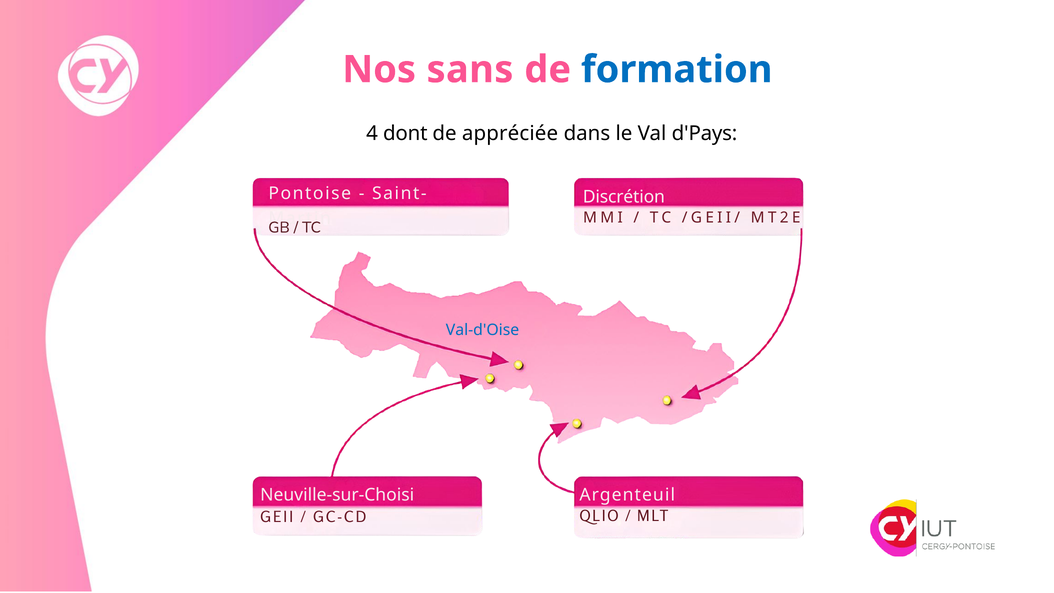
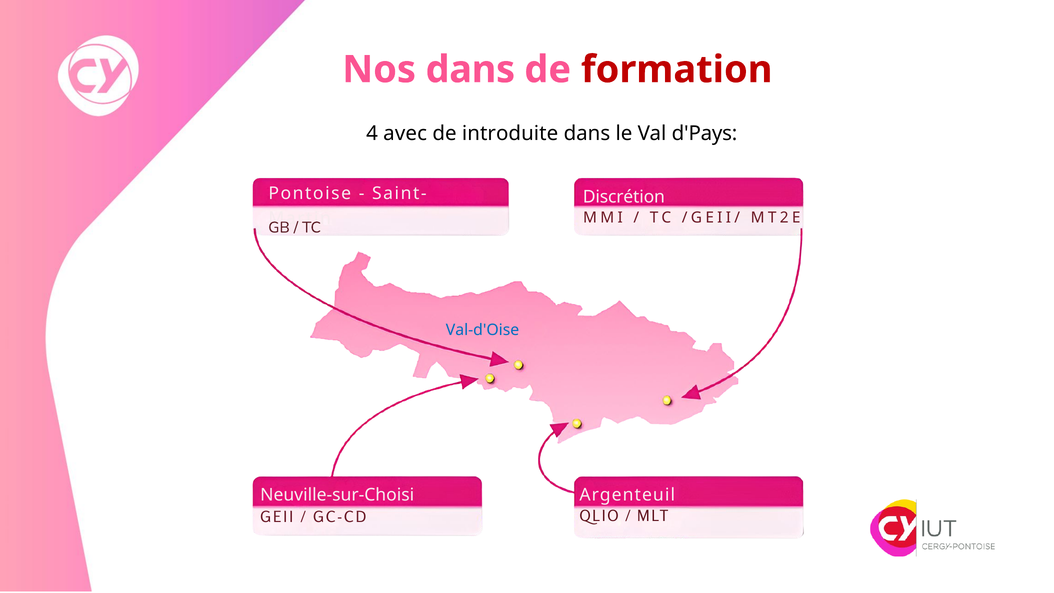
Nos sans: sans -> dans (470, 70)
formation colour: blue -> red (677, 70)
dont: dont -> avec (405, 134)
appréciée: appréciée -> introduite (510, 134)
